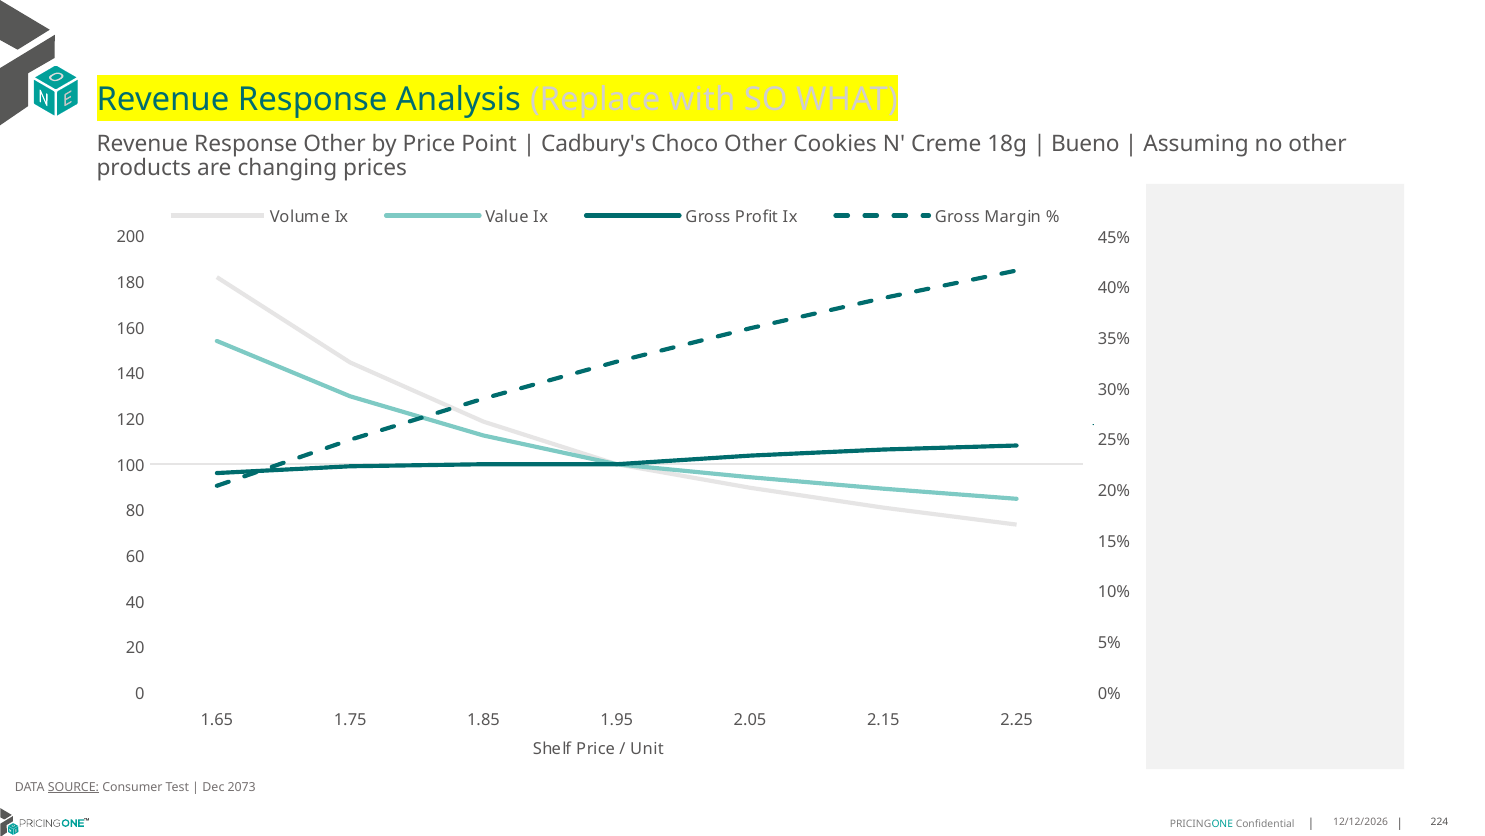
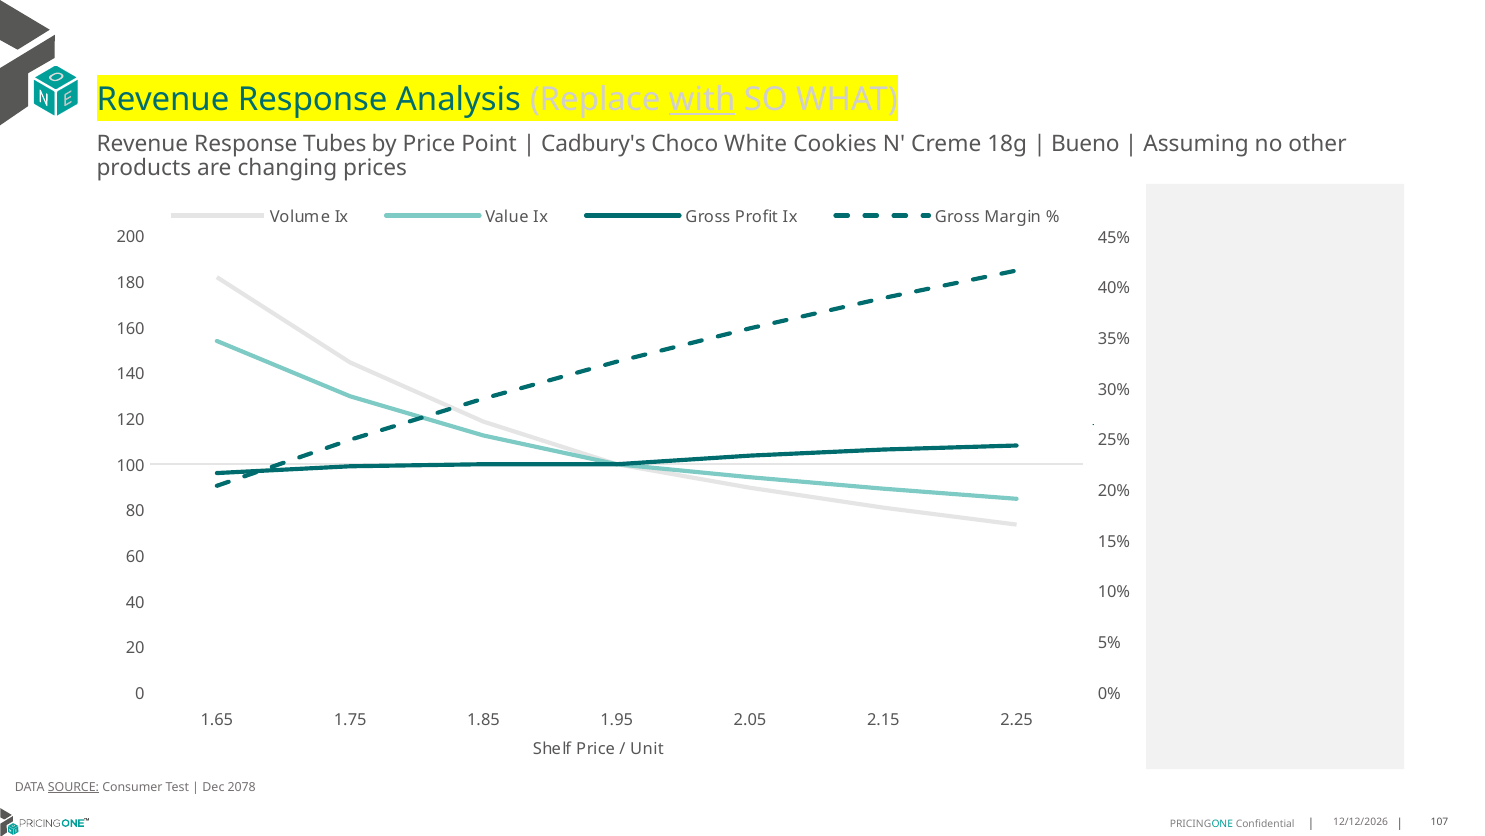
with underline: none -> present (702, 100)
Response Other: Other -> Tubes (335, 144)
Choco Other: Other -> White (756, 144)
2073: 2073 -> 2078 (242, 787)
224: 224 -> 107 (1440, 821)
